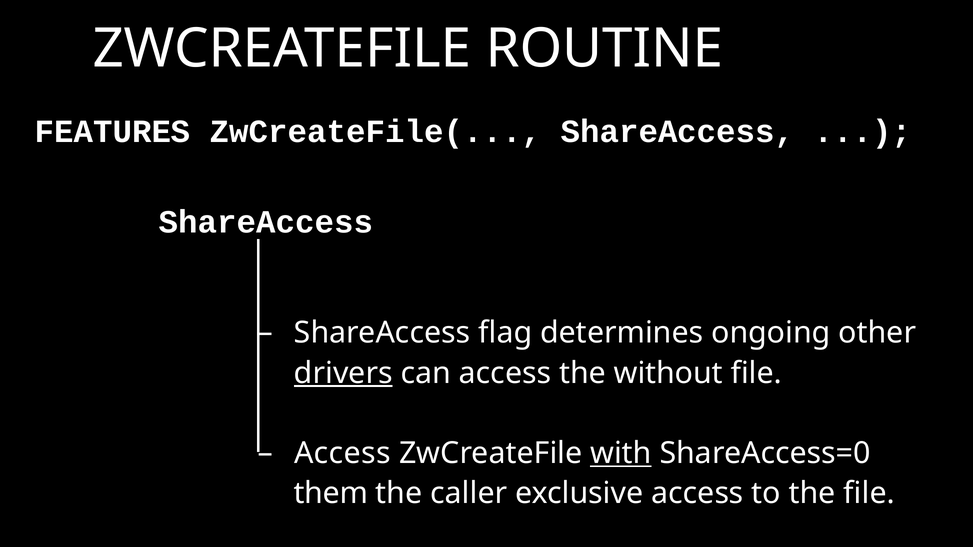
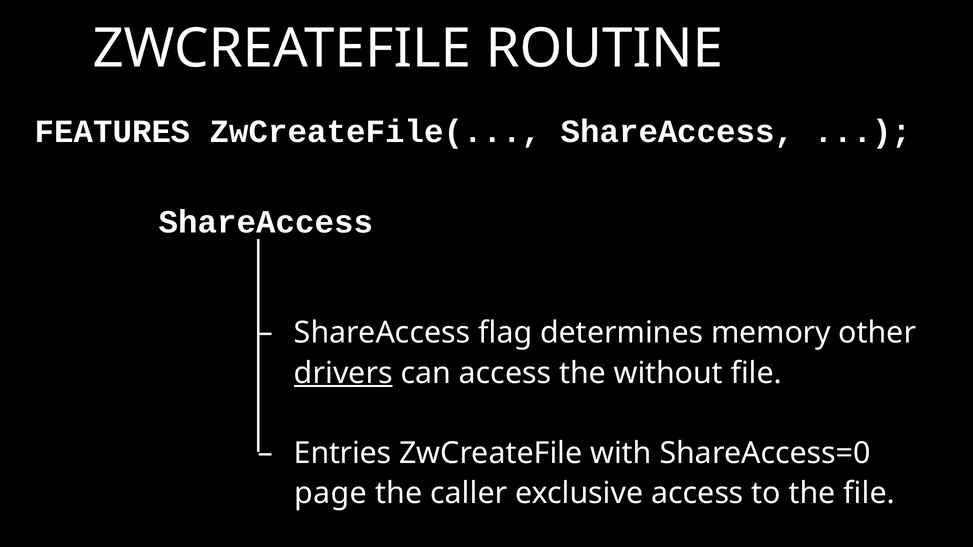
ongoing: ongoing -> memory (771, 333)
Access: Access -> Entries (343, 453)
with underline: present -> none (621, 453)
them: them -> page (331, 494)
